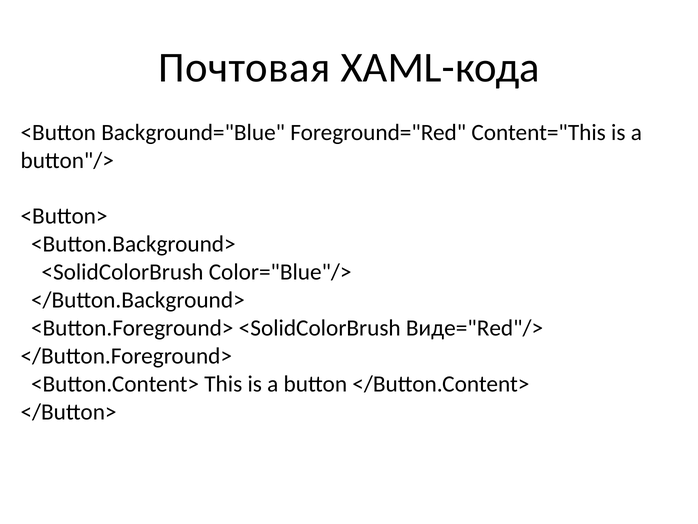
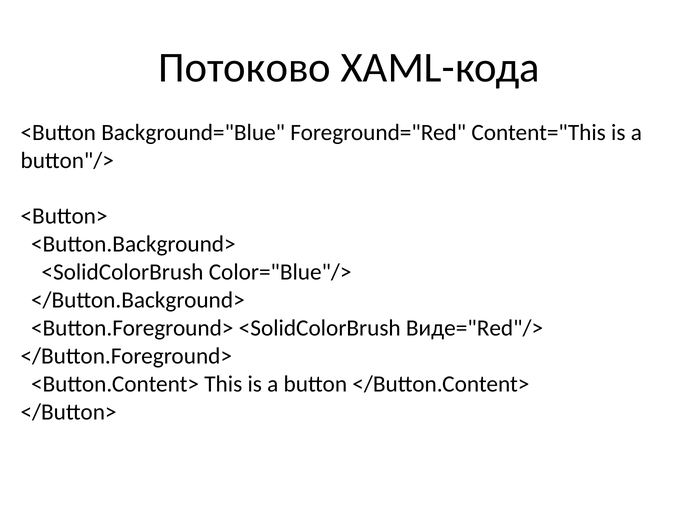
Почтовая: Почтовая -> Потоково (245, 68)
